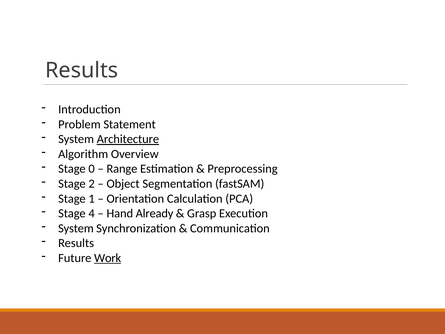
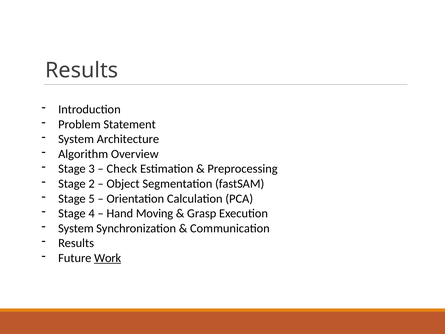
Architecture underline: present -> none (128, 139)
0: 0 -> 3 (92, 169)
Range: Range -> Check (122, 169)
1: 1 -> 5 (92, 198)
Already: Already -> Moving (155, 213)
